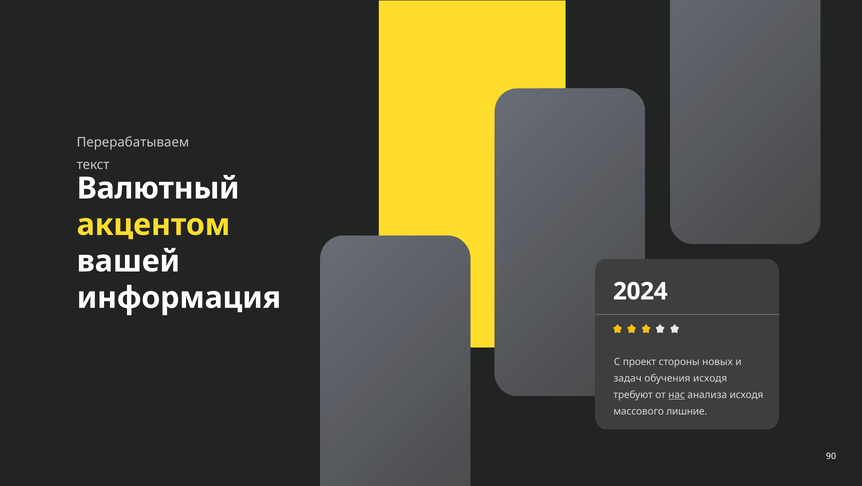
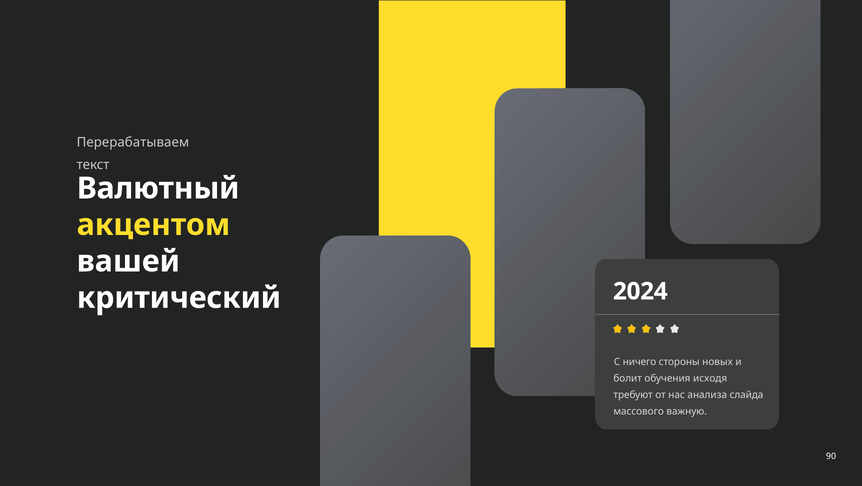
информация: информация -> критический (179, 298)
проект: проект -> ничего (640, 362)
задач: задач -> болит (628, 378)
нас underline: present -> none (677, 395)
анализа исходя: исходя -> слайда (746, 395)
лишние: лишние -> важную (687, 411)
